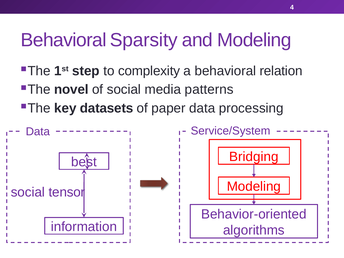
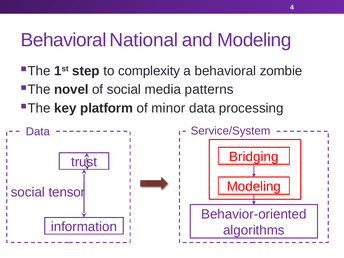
Sparsity: Sparsity -> National (144, 40)
relation: relation -> zombie (281, 71)
datasets: datasets -> platform (107, 108)
paper: paper -> minor (168, 108)
best: best -> trust (84, 162)
